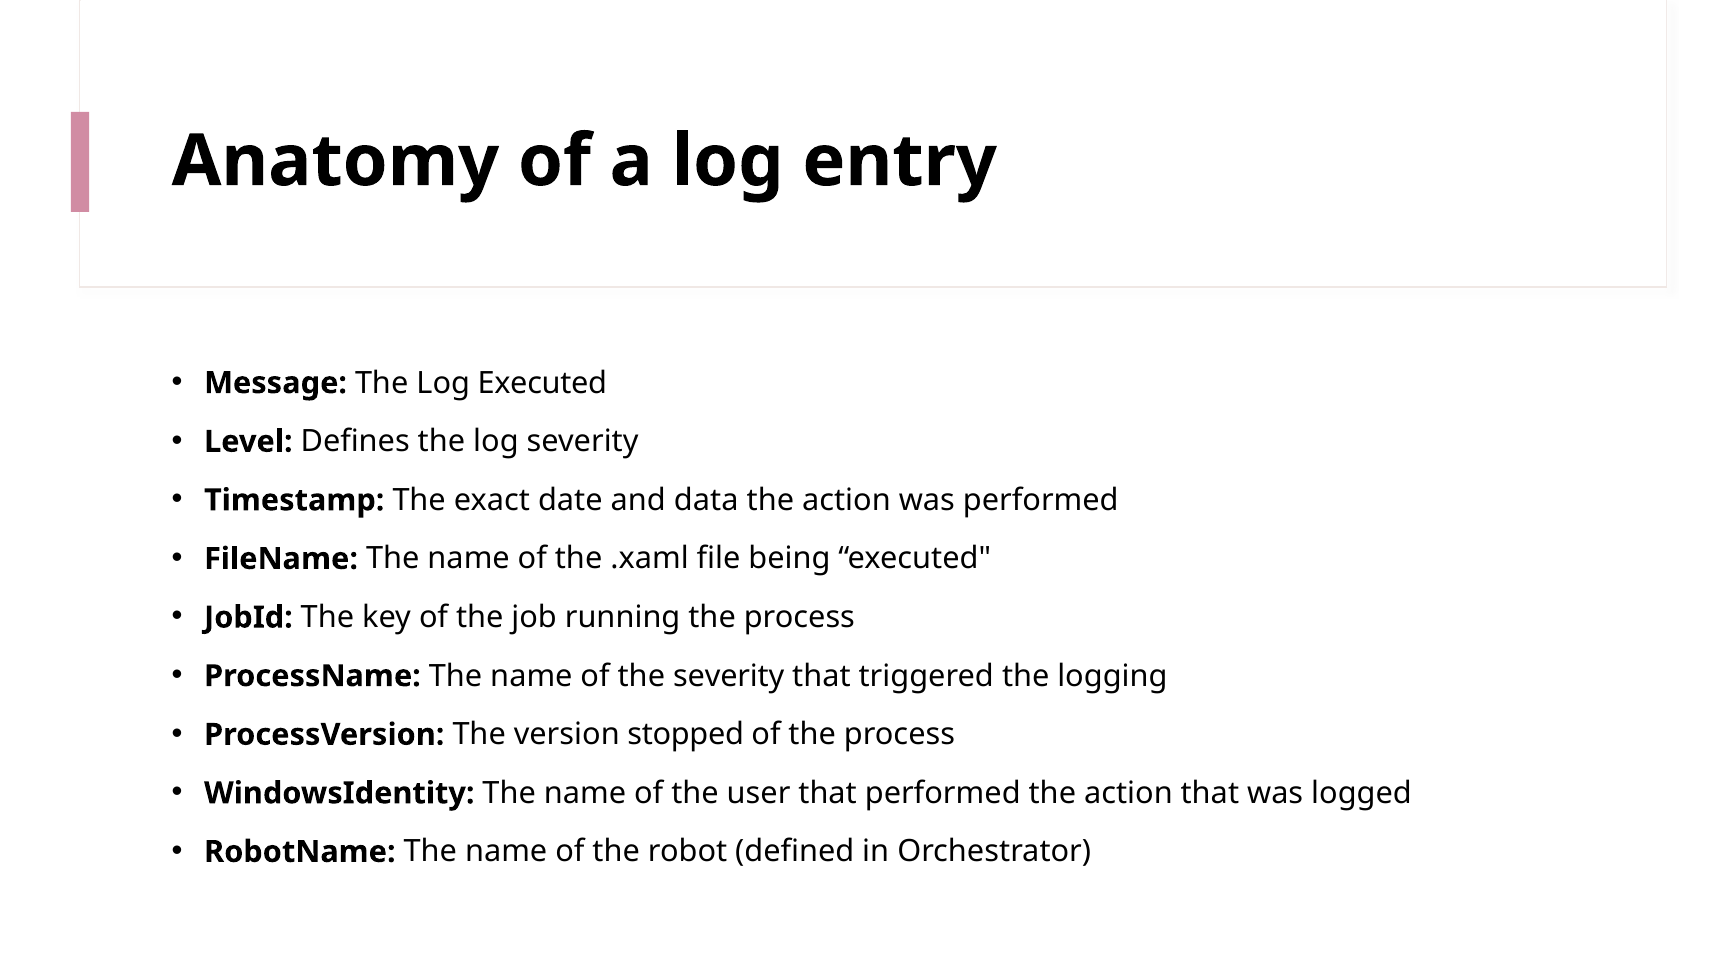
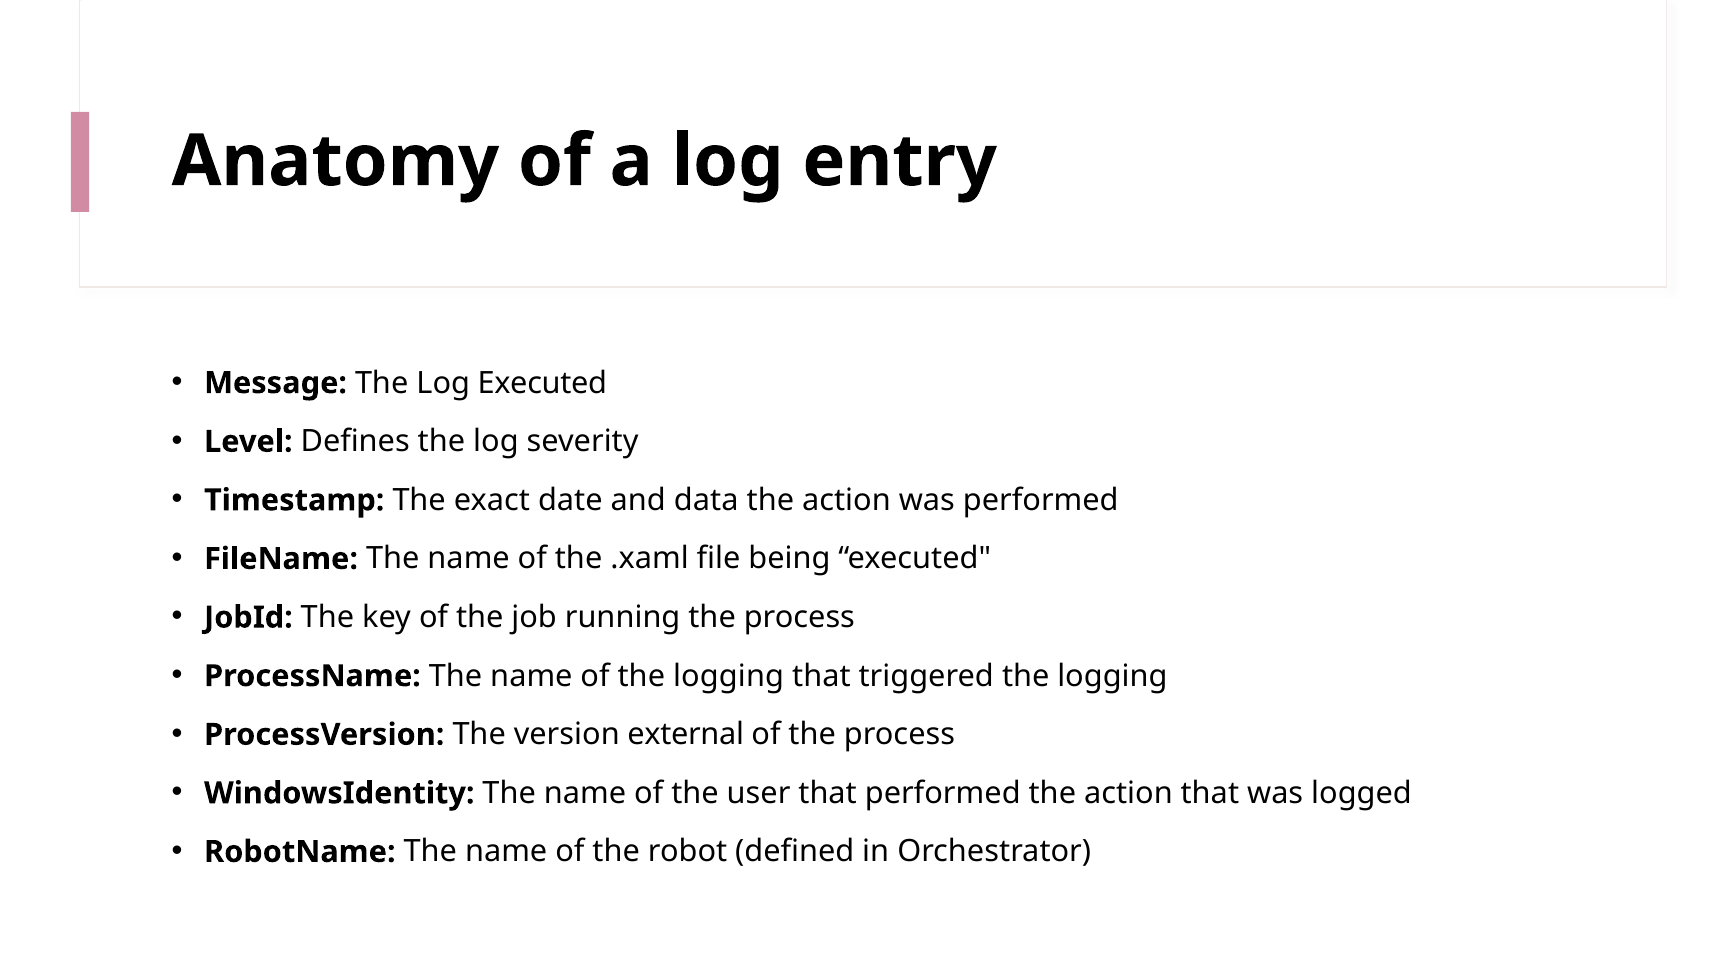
of the severity: severity -> logging (729, 676)
stopped: stopped -> external (686, 735)
